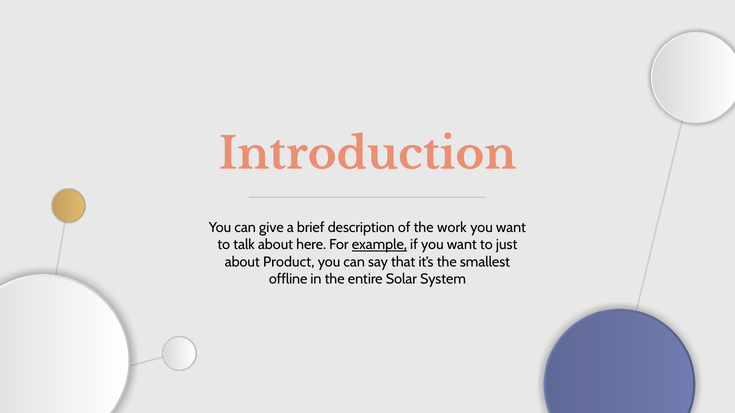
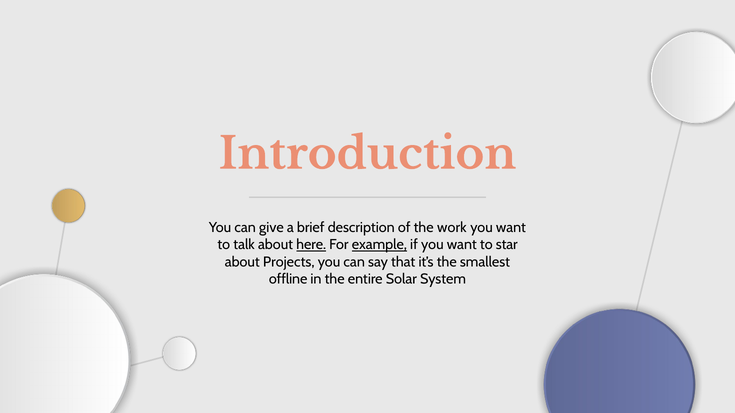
here underline: none -> present (311, 245)
just: just -> star (507, 245)
Product: Product -> Projects (289, 262)
